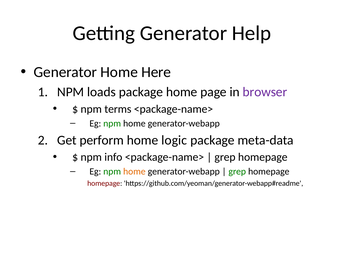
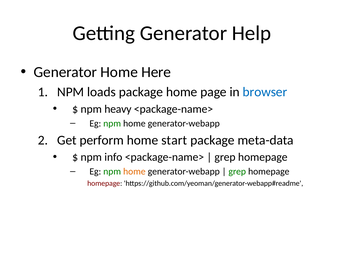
browser colour: purple -> blue (265, 92)
terms: terms -> heavy (118, 109)
logic: logic -> start (174, 140)
